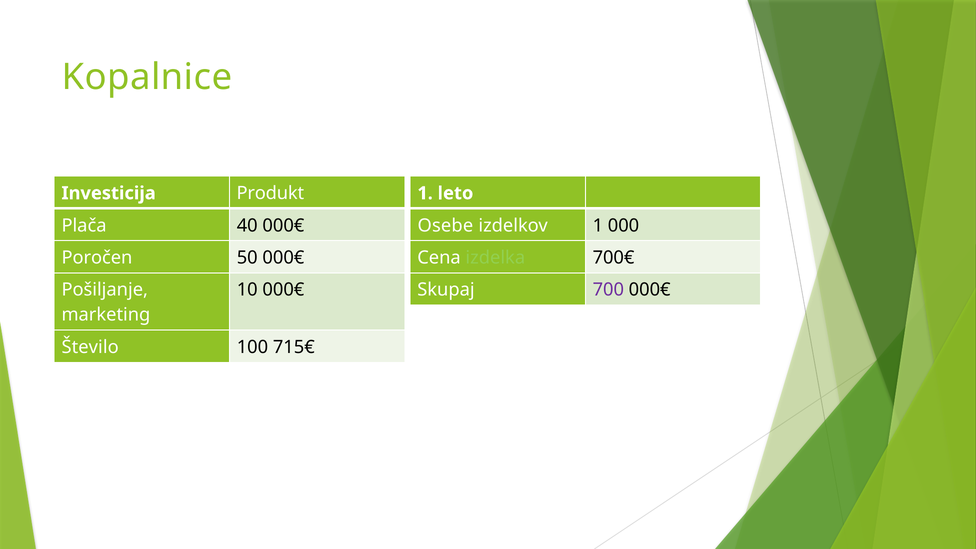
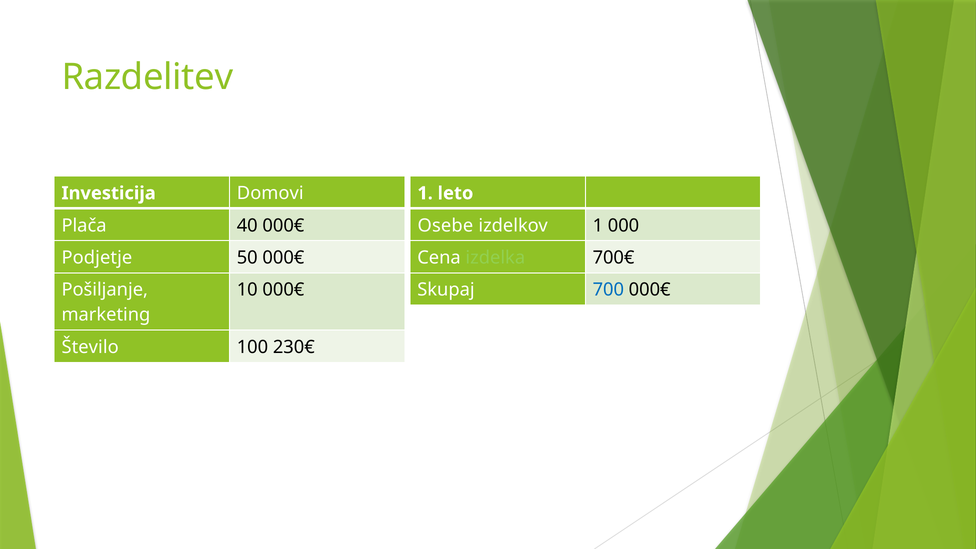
Kopalnice: Kopalnice -> Razdelitev (147, 77)
Produkt: Produkt -> Domovi (270, 193)
Poročen: Poročen -> Podjetje (97, 258)
700 colour: purple -> blue (608, 290)
715€: 715€ -> 230€ (294, 347)
